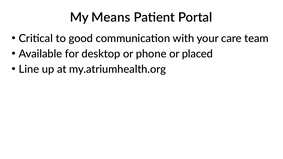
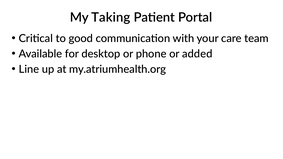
Means: Means -> Taking (111, 18)
placed: placed -> added (197, 54)
